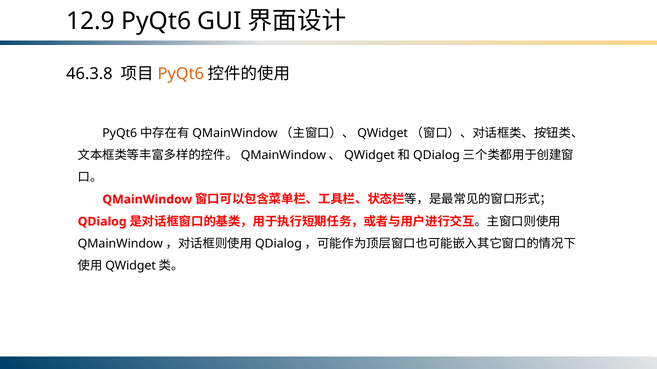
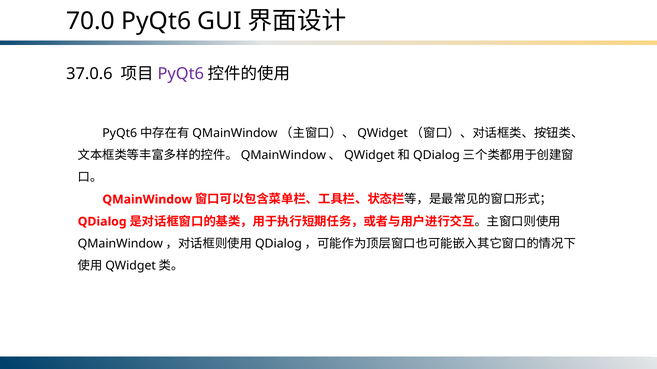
12.9: 12.9 -> 70.0 (91, 21)
46.3.8: 46.3.8 -> 37.0.6 (89, 74)
PyQt6 colour: orange -> purple (181, 74)
